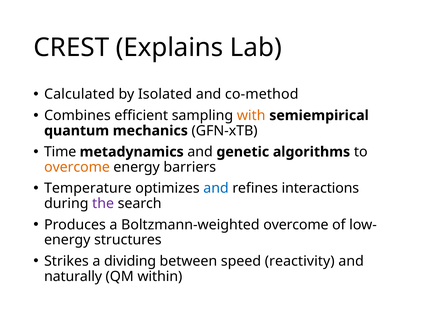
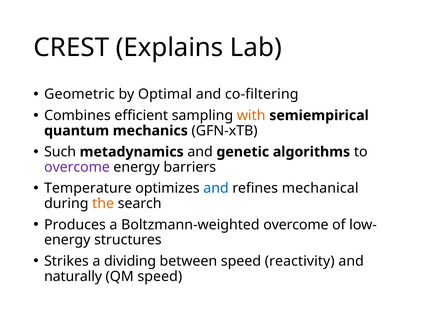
Calculated: Calculated -> Geometric (79, 95)
Isolated: Isolated -> Optimal (165, 95)
co-method: co-method -> co-filtering (262, 95)
Time: Time -> Such (60, 152)
overcome colour: orange -> purple (77, 168)
interactions: interactions -> mechanical (320, 189)
the colour: purple -> orange (103, 204)
QM within: within -> speed (160, 277)
